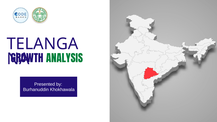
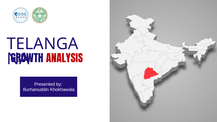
ANALYSIS colour: green -> red (65, 59)
